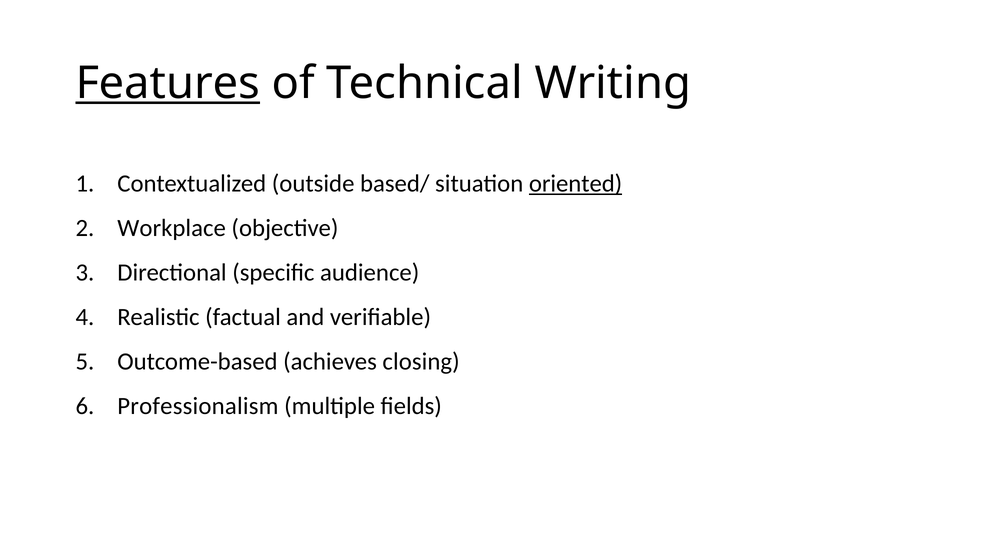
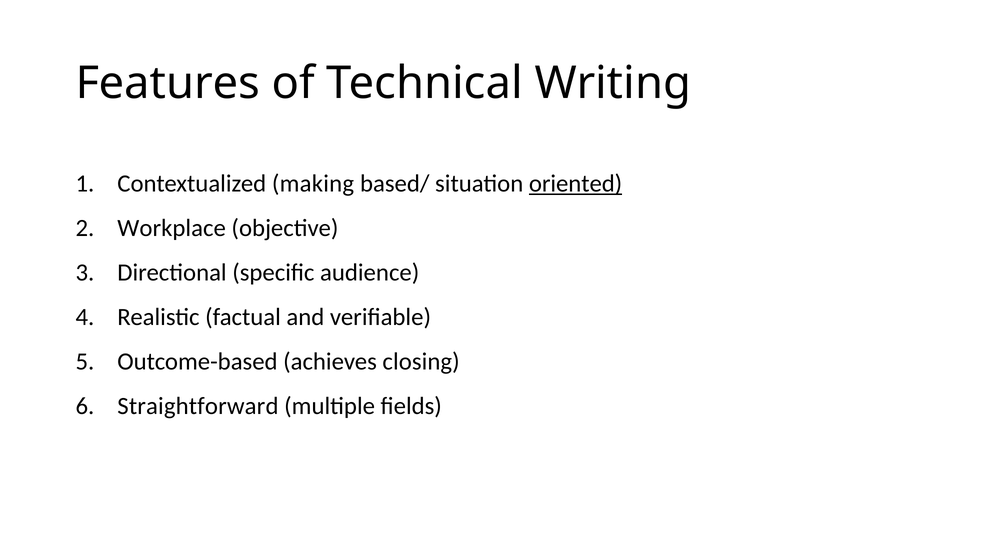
Features underline: present -> none (168, 83)
outside: outside -> making (313, 184)
Professionalism: Professionalism -> Straightforward (198, 407)
